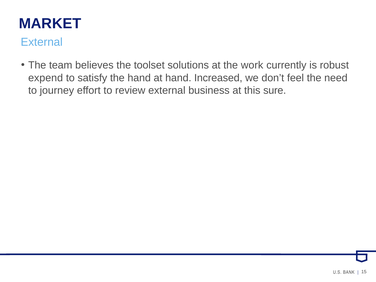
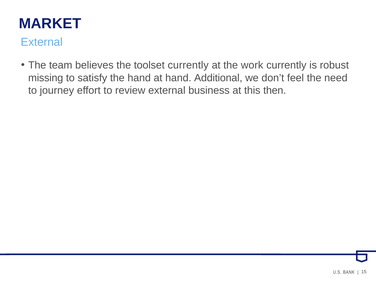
toolset solutions: solutions -> currently (188, 65)
expend: expend -> missing (46, 78)
Increased: Increased -> Additional (218, 78)
sure: sure -> then (275, 90)
